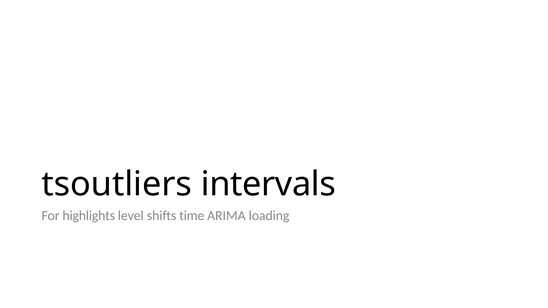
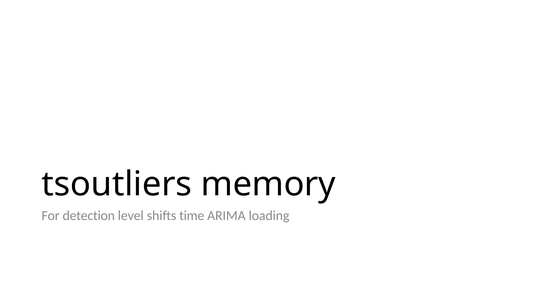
intervals: intervals -> memory (268, 184)
highlights: highlights -> detection (89, 216)
